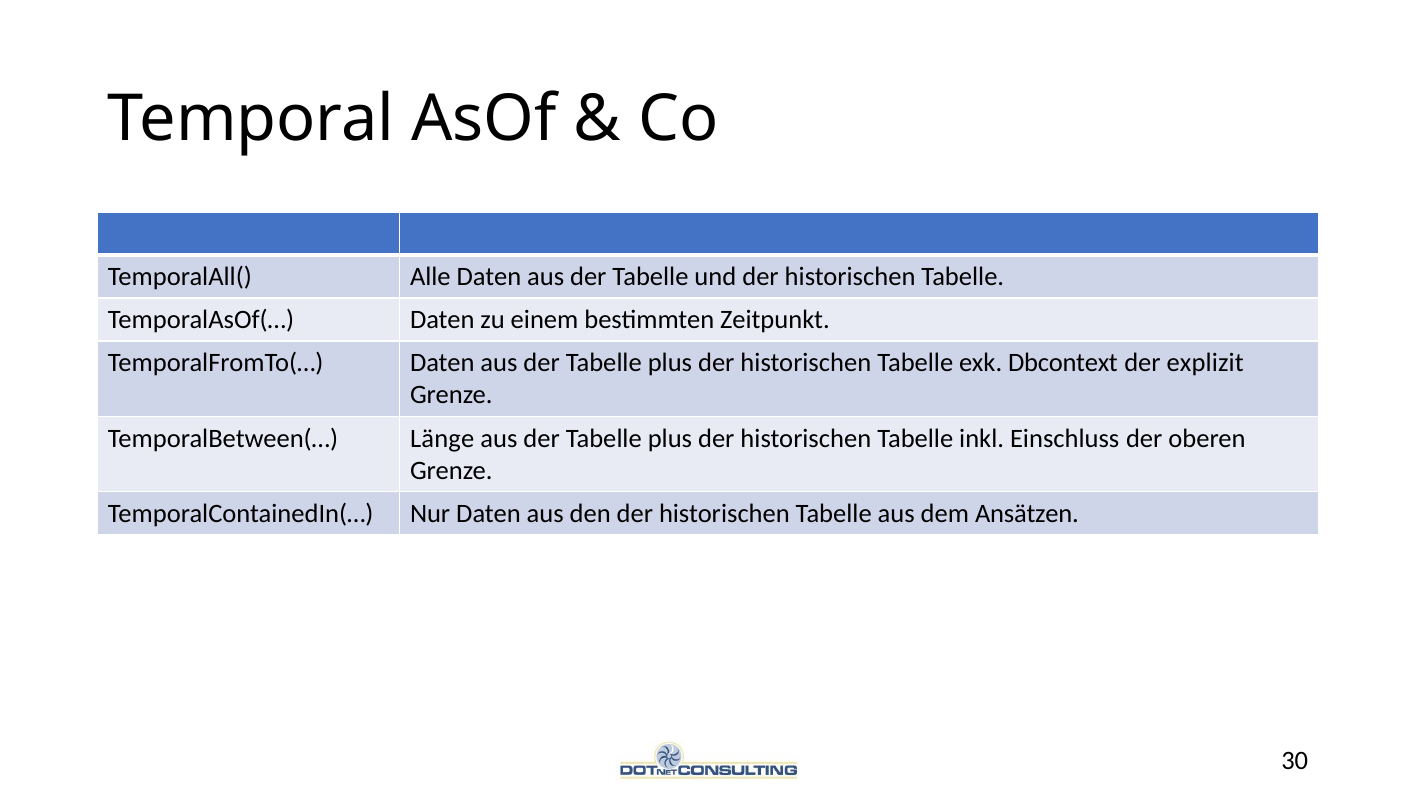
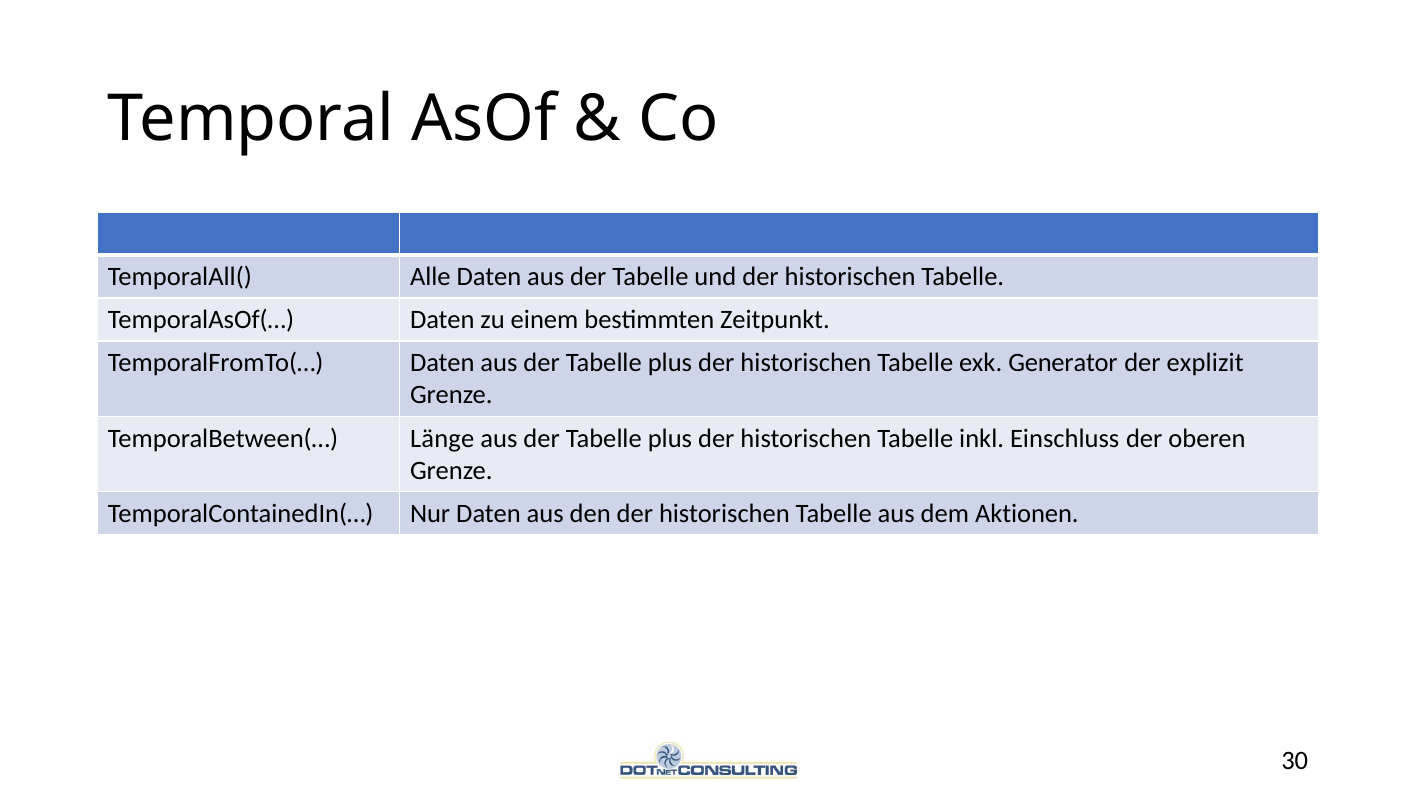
Dbcontext: Dbcontext -> Generator (1063, 363)
Ansätzen: Ansätzen -> Aktionen (1027, 514)
